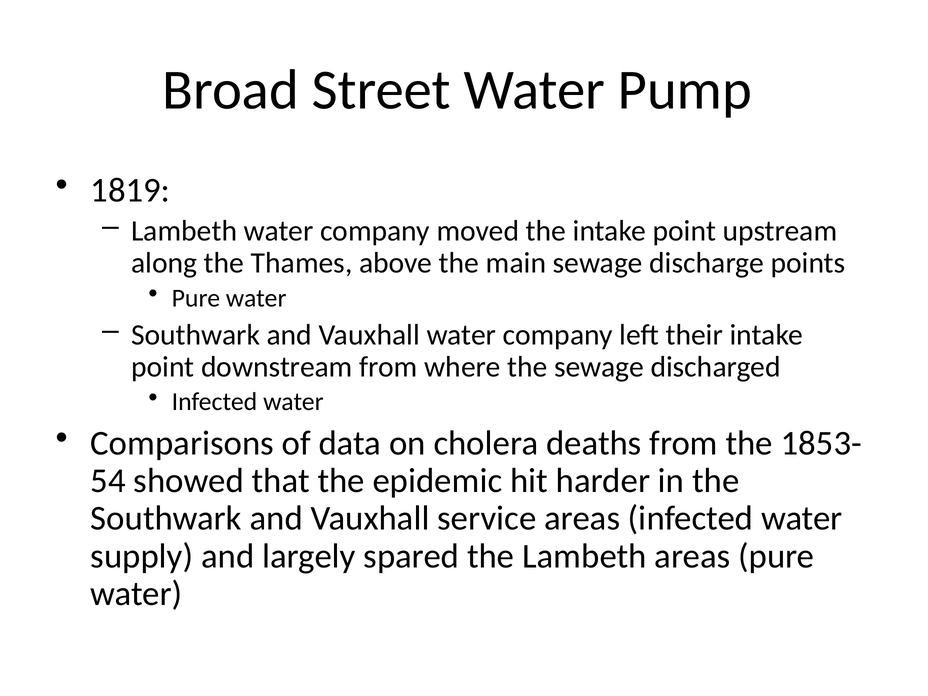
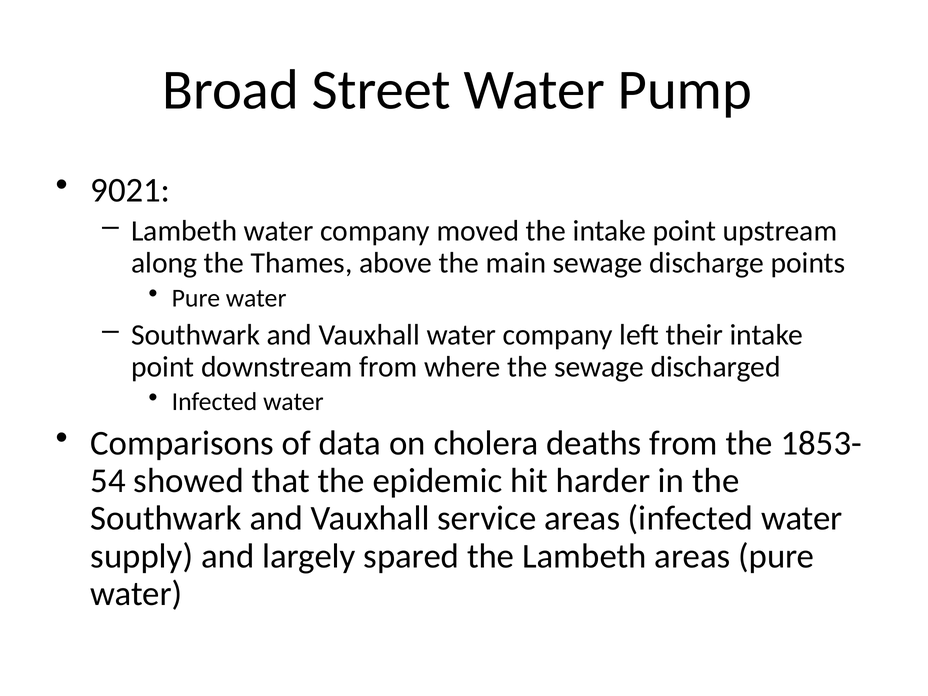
1819: 1819 -> 9021 (130, 190)
